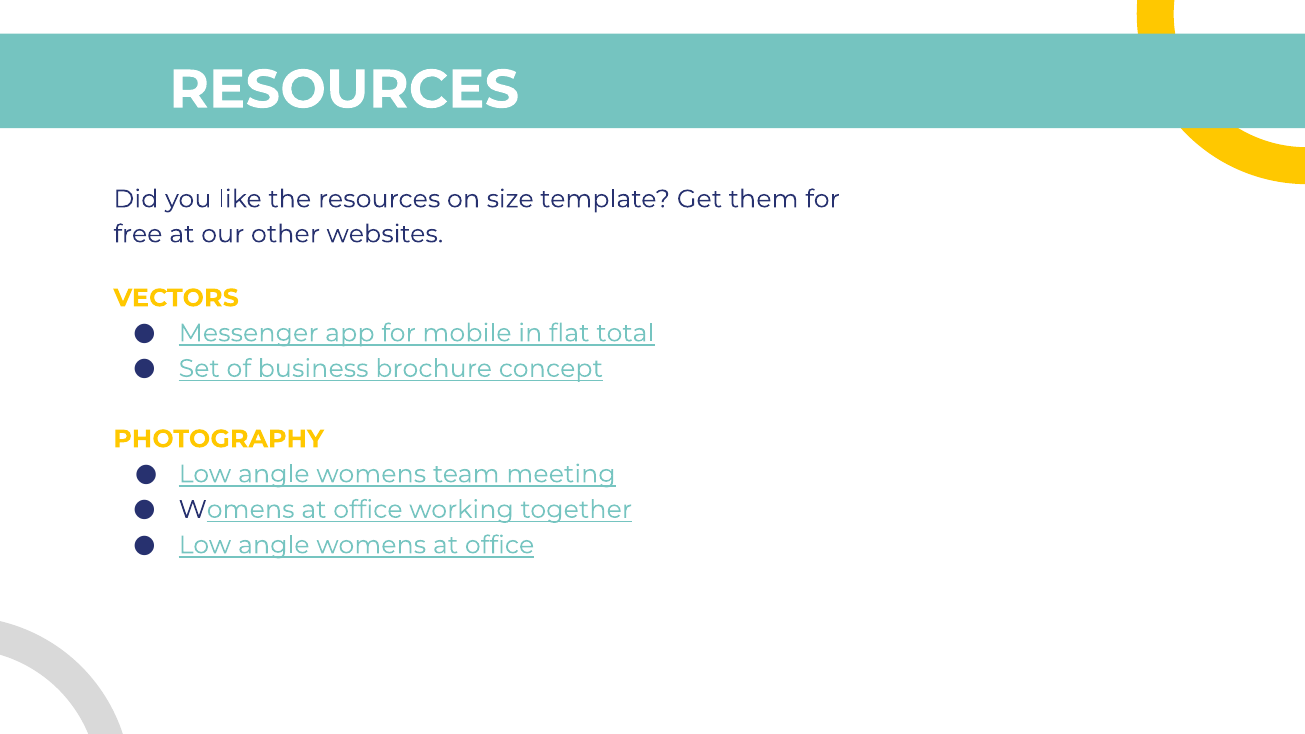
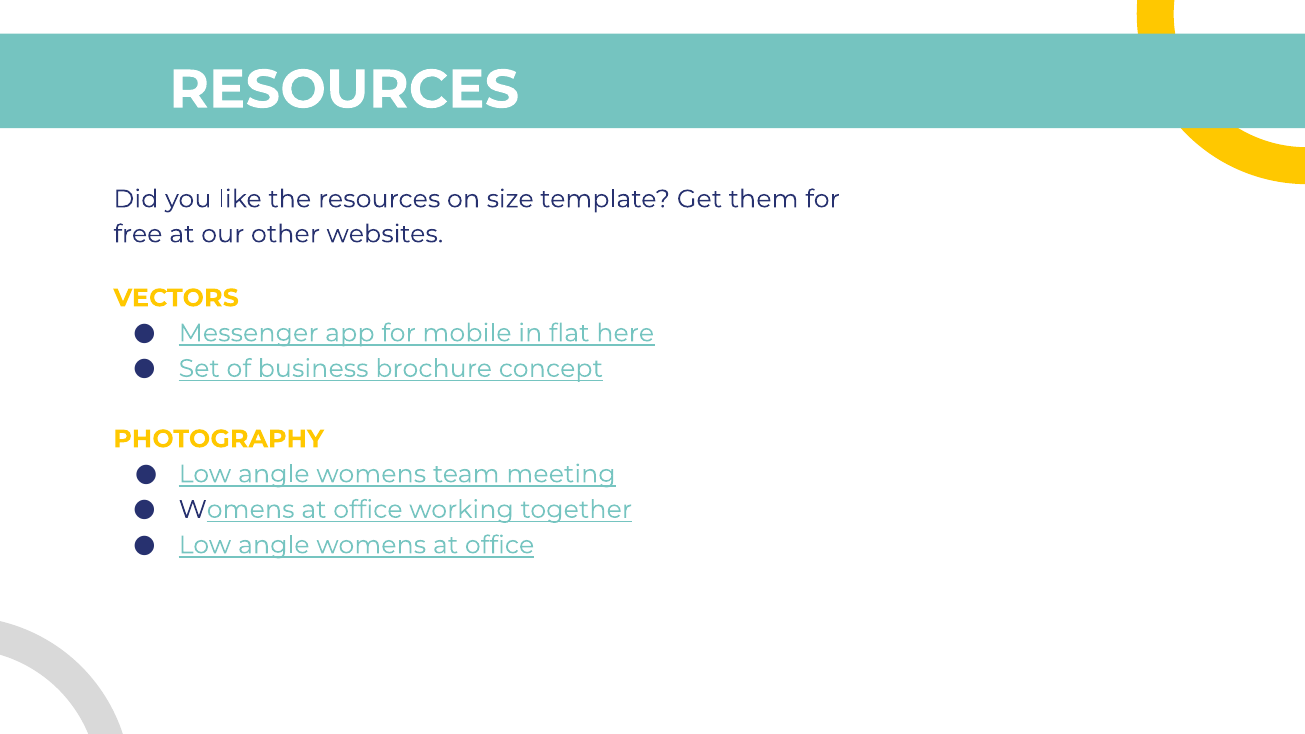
total: total -> here (625, 333)
